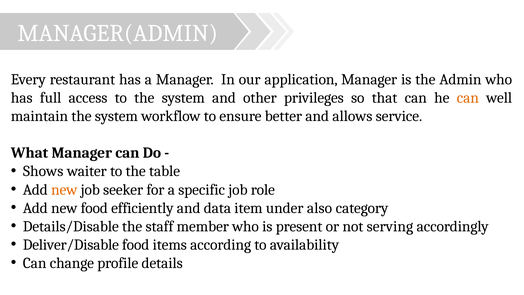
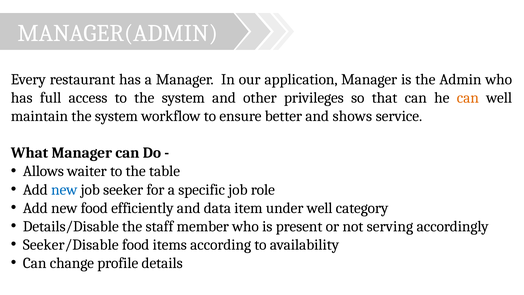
allows: allows -> shows (352, 116)
Shows: Shows -> Allows (43, 171)
new colour: orange -> blue (64, 189)
under also: also -> well (320, 208)
Deliver/Disable: Deliver/Disable -> Seeker/Disable (71, 245)
